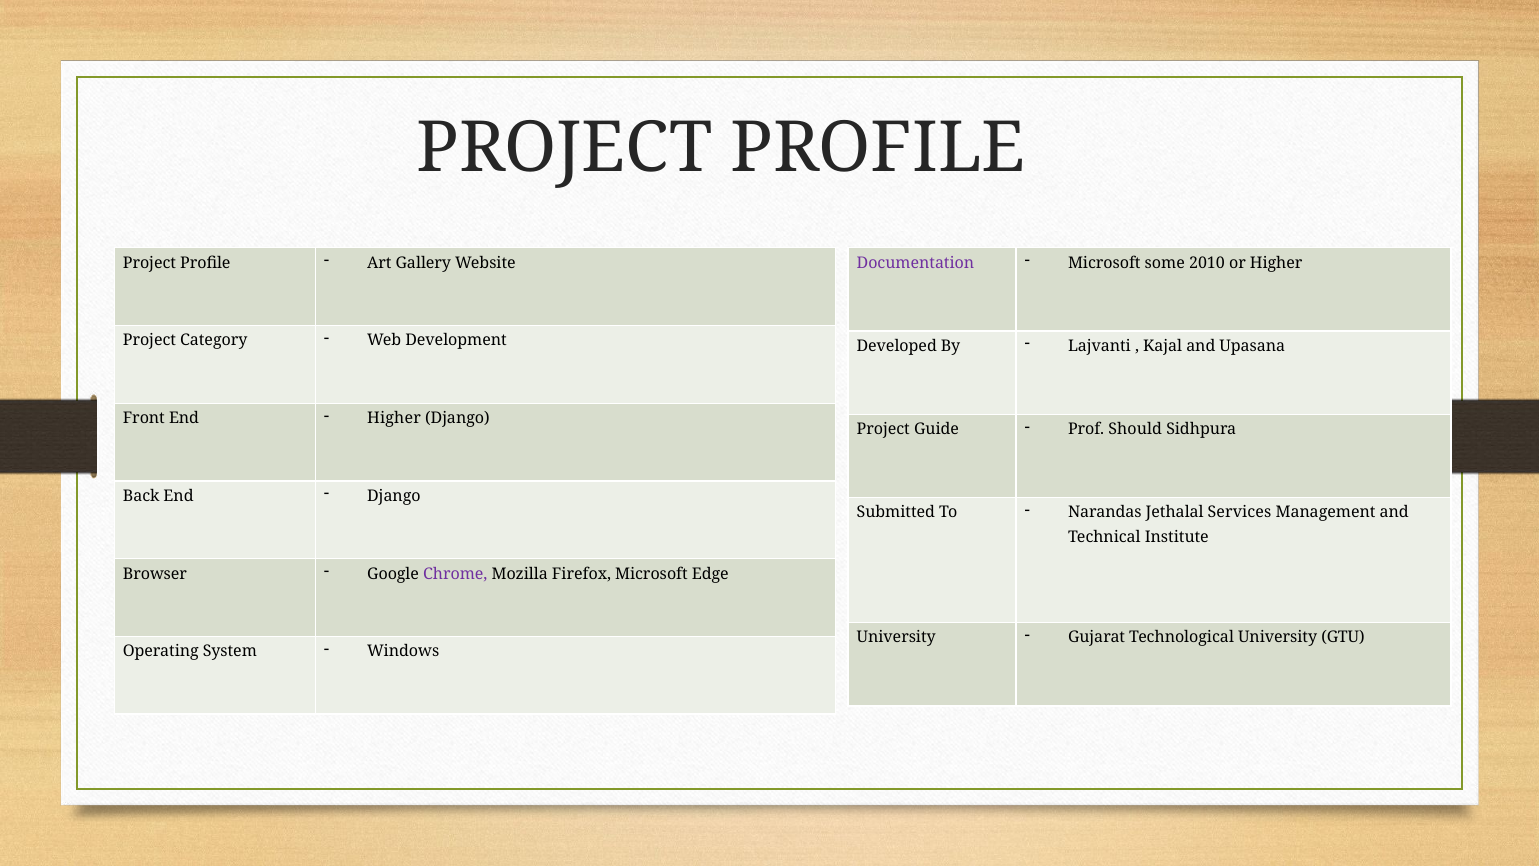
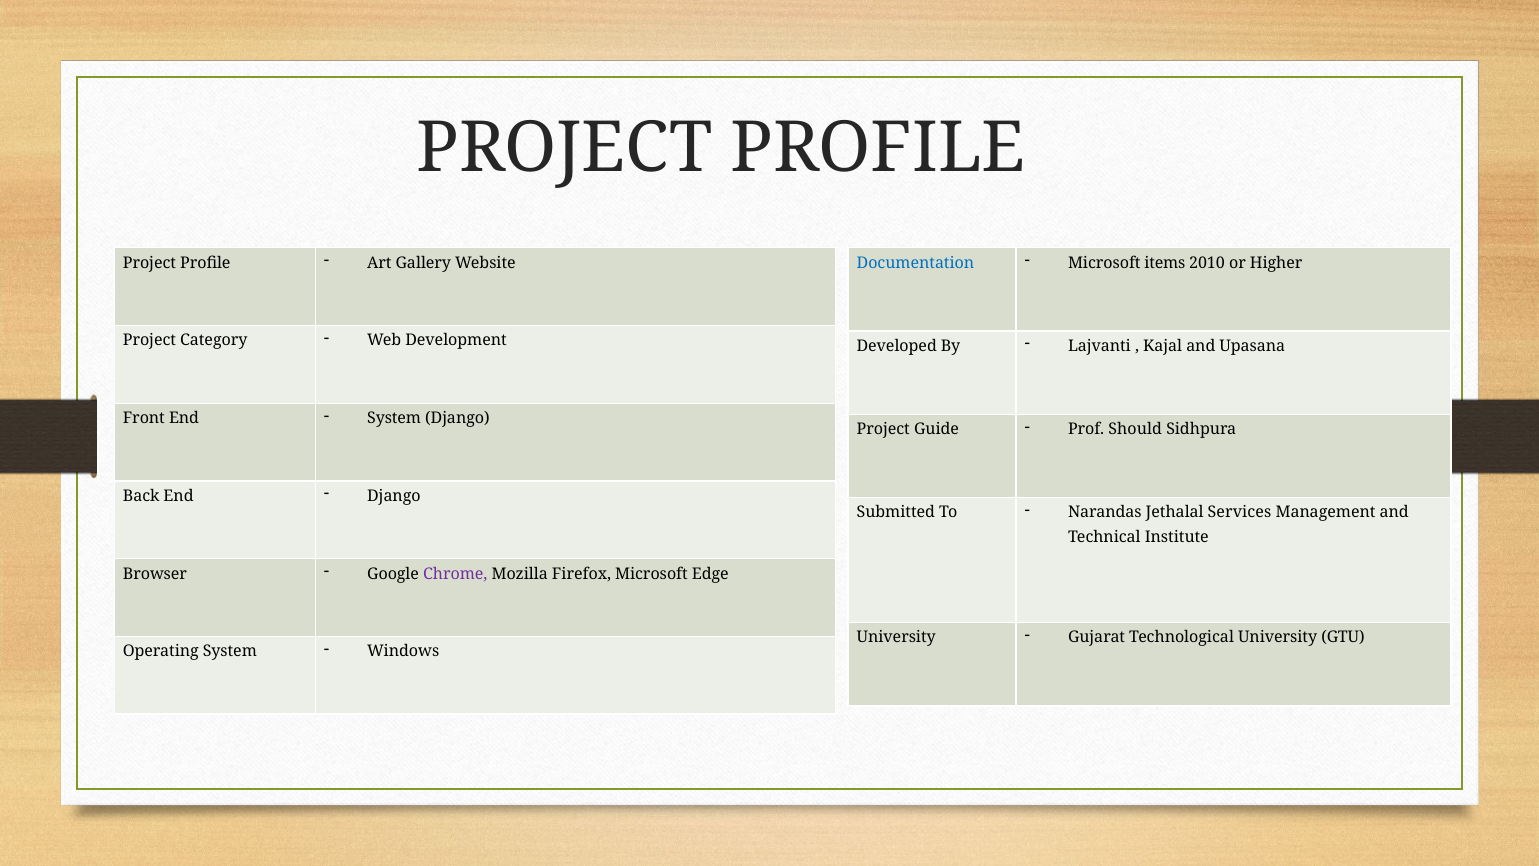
Documentation colour: purple -> blue (915, 263)
some: some -> items (1165, 263)
Higher: Higher -> System (394, 418)
